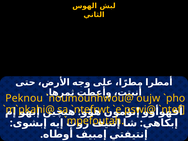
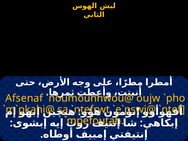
Peknou: Peknou -> Afsenaf (24, 98)
